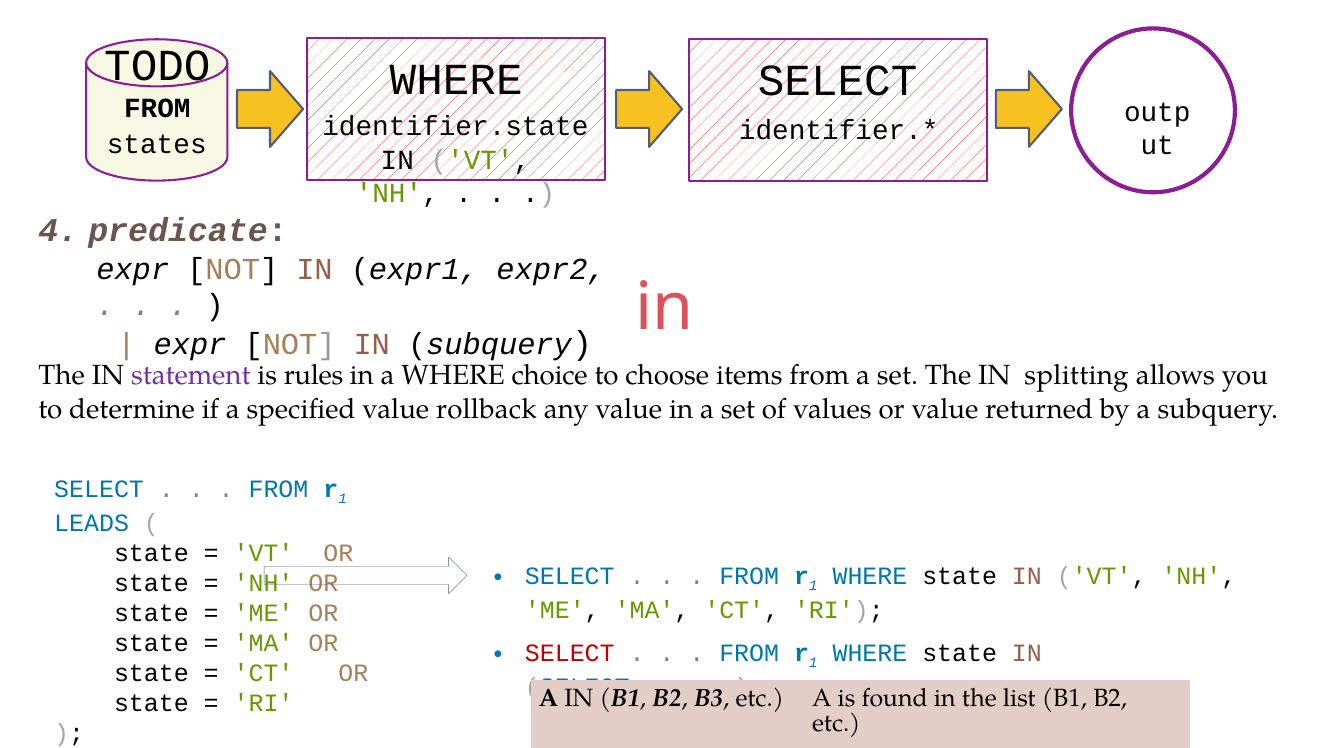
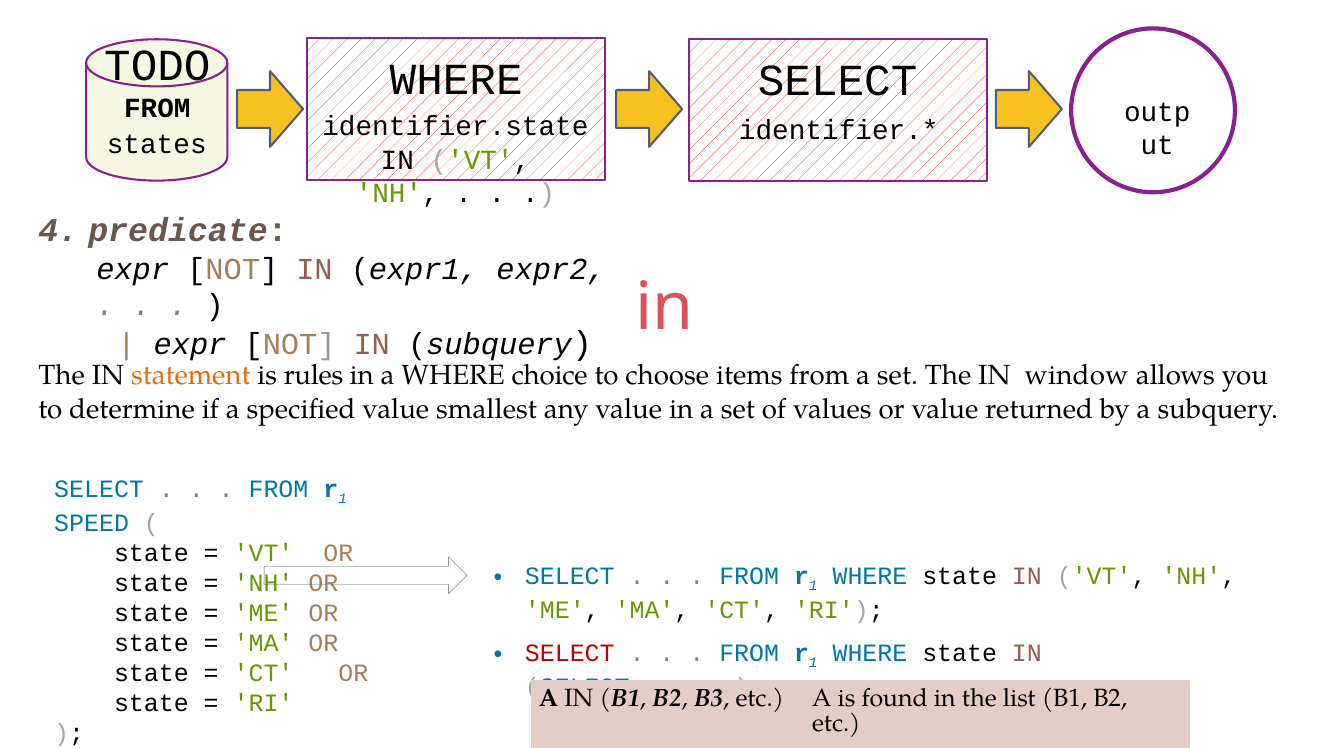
statement colour: purple -> orange (191, 375)
splitting: splitting -> window (1077, 375)
rollback: rollback -> smallest (487, 409)
LEADS: LEADS -> SPEED (92, 523)
